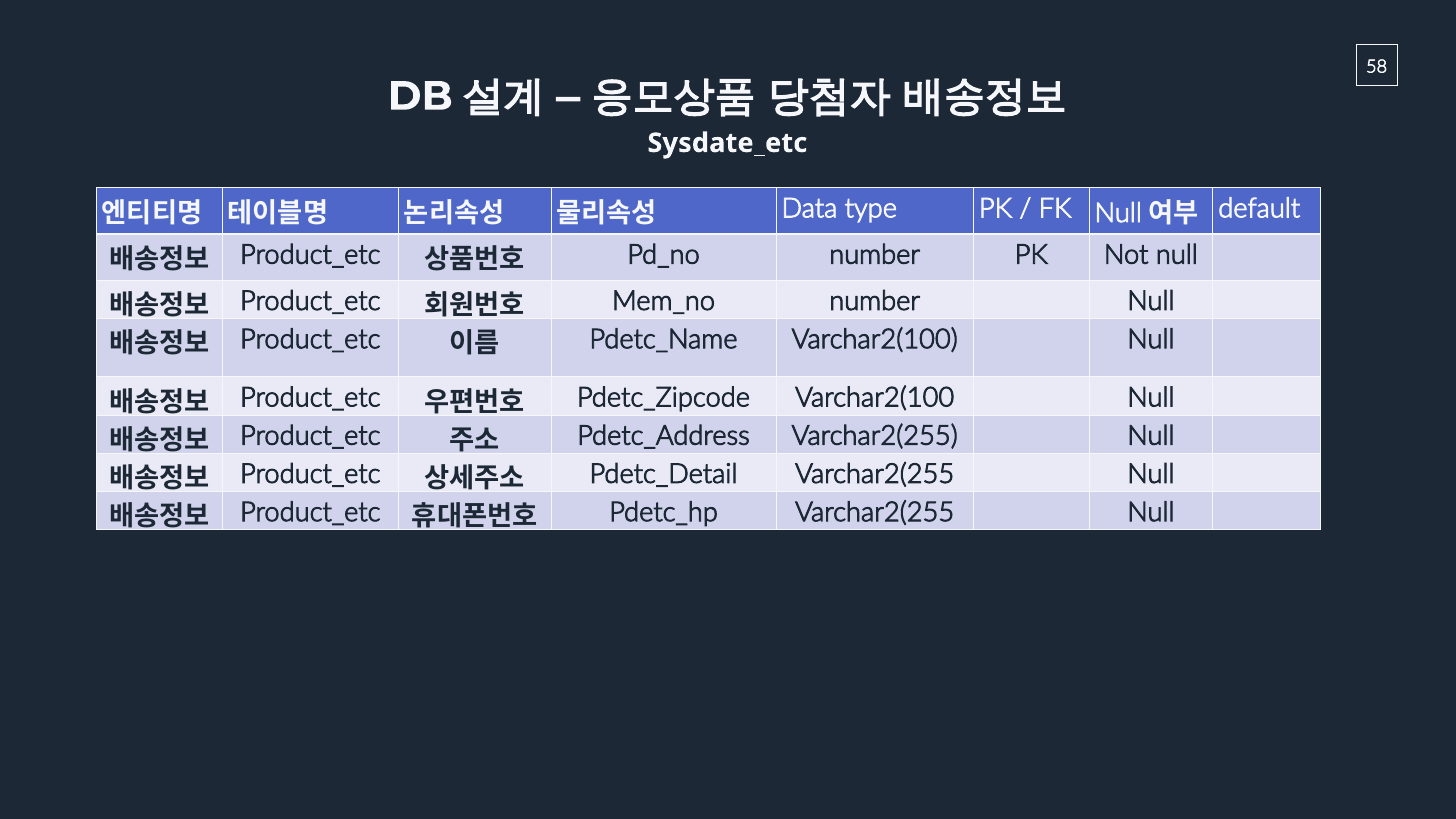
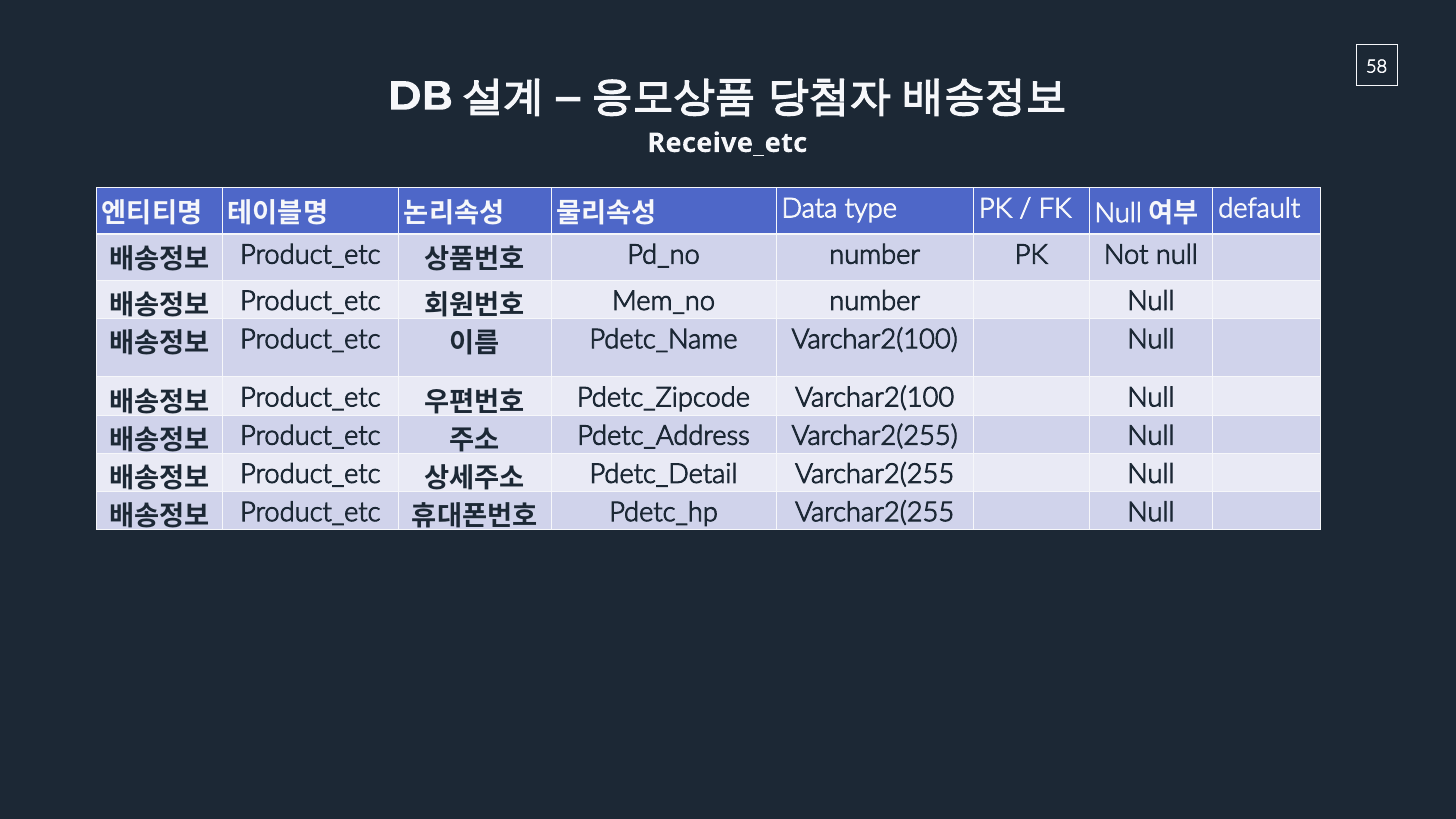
Sysdate_etc: Sysdate_etc -> Receive_etc (727, 143)
